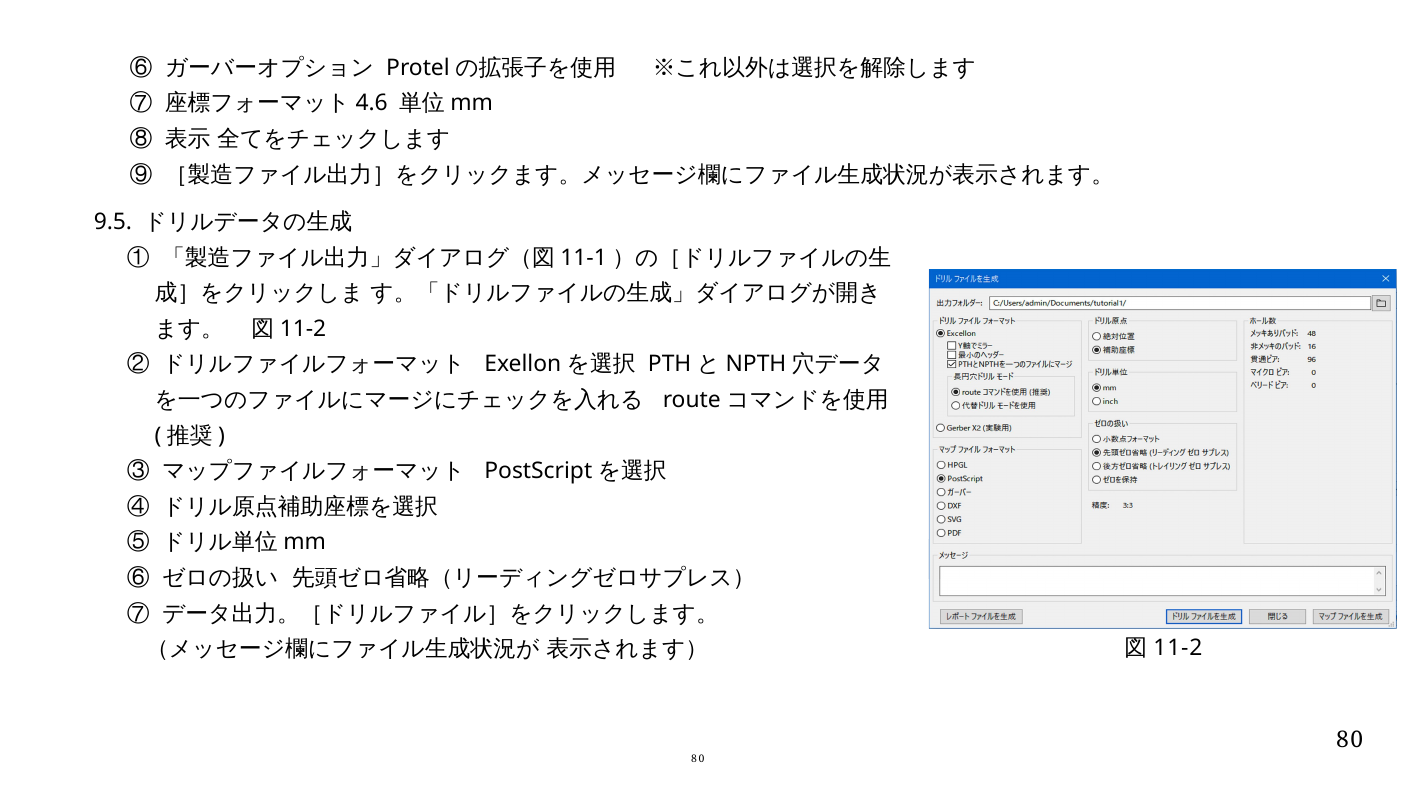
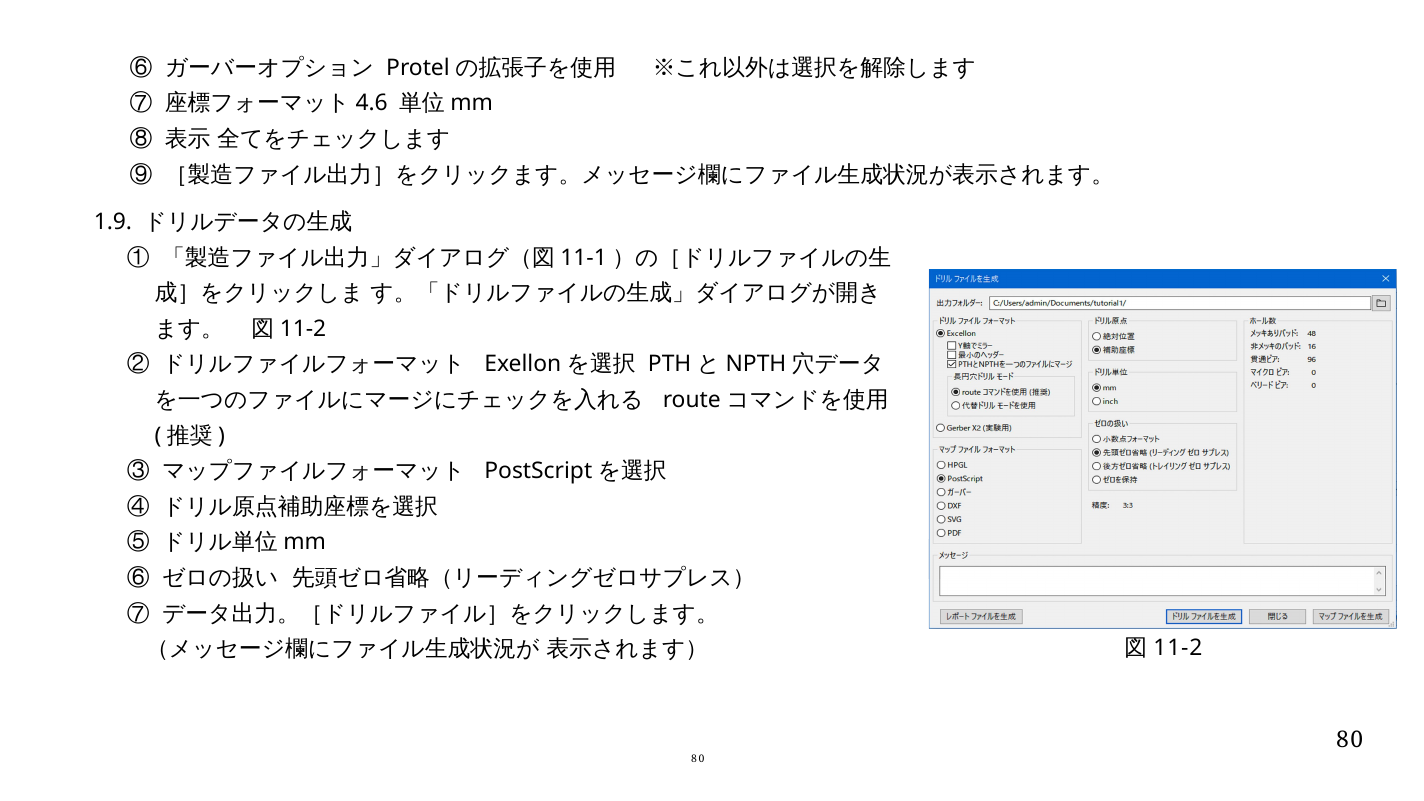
9.5: 9.5 -> 1.9 (113, 222)
